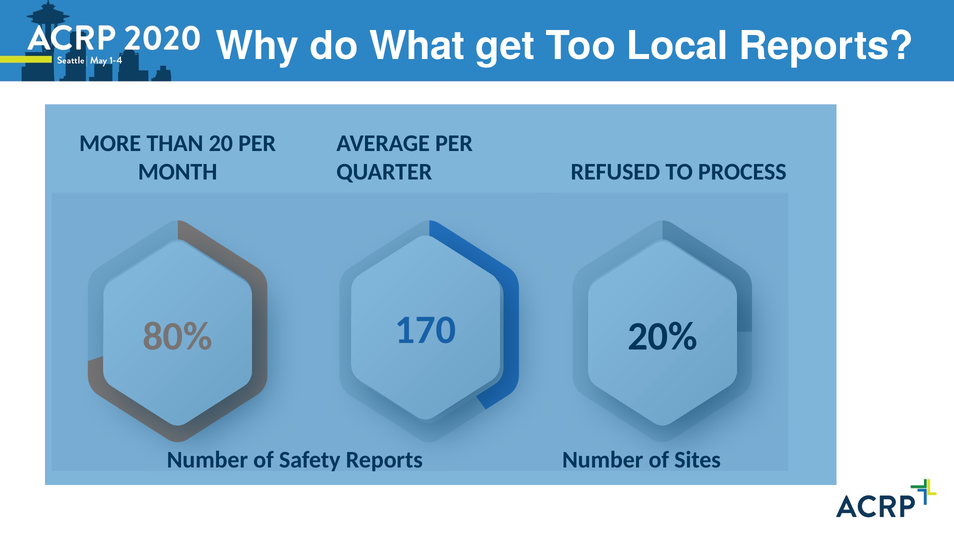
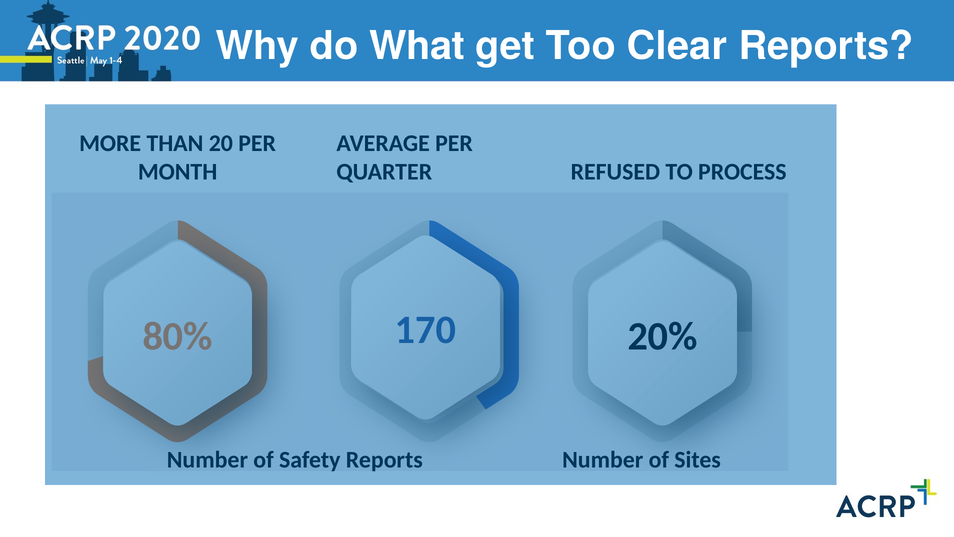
Local: Local -> Clear (677, 46)
